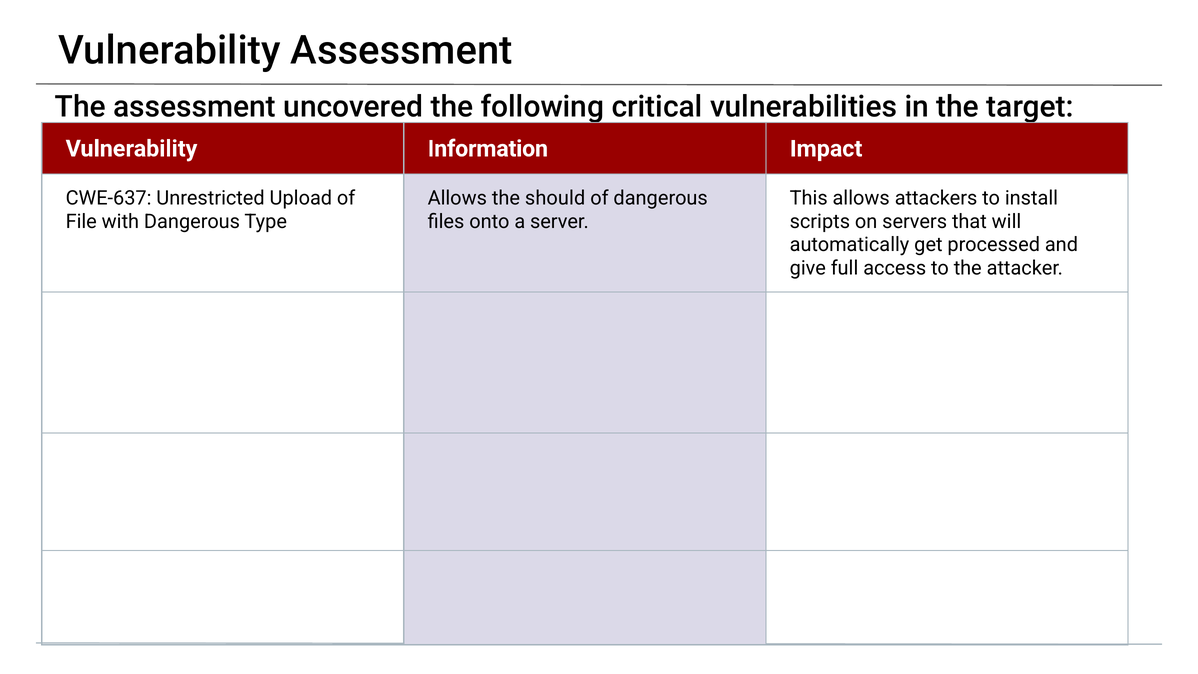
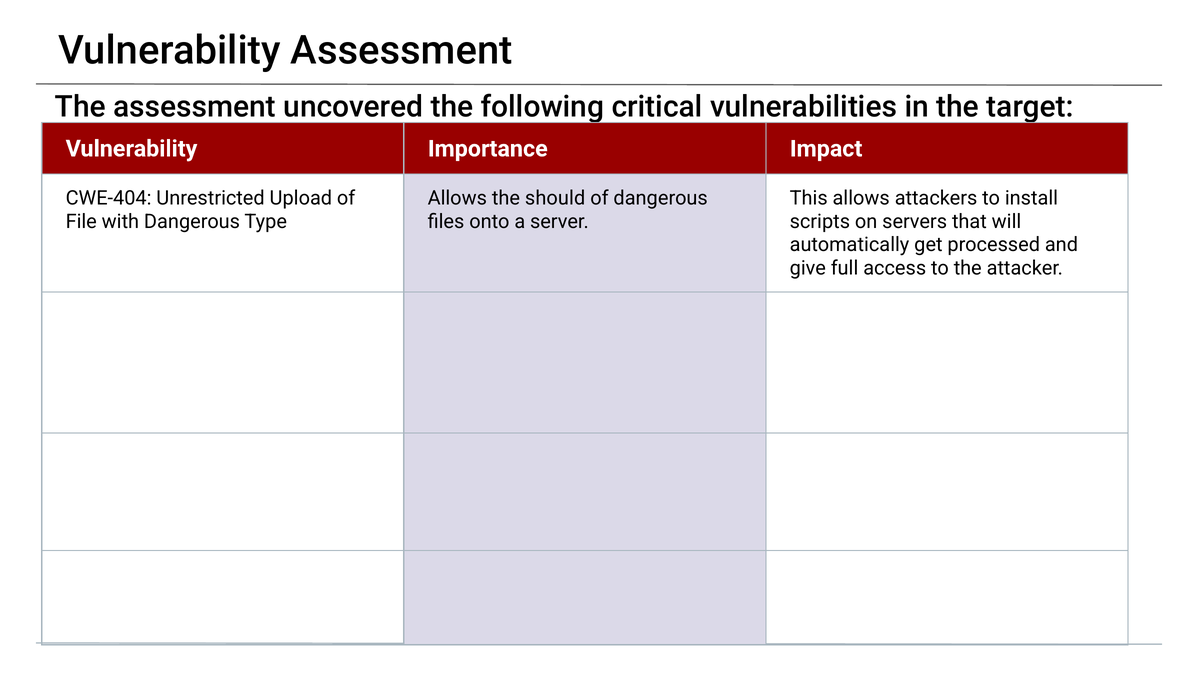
Information: Information -> Importance (488, 149)
CWE-637: CWE-637 -> CWE-404 (109, 198)
